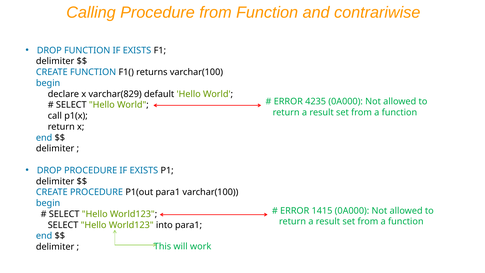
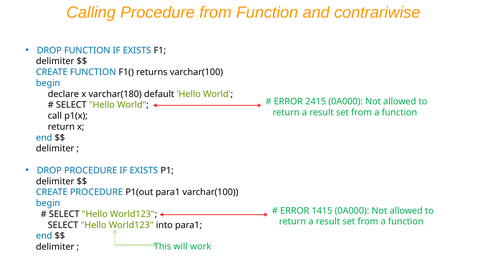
varchar(829: varchar(829 -> varchar(180 (115, 94)
4235: 4235 -> 2415 (316, 101)
